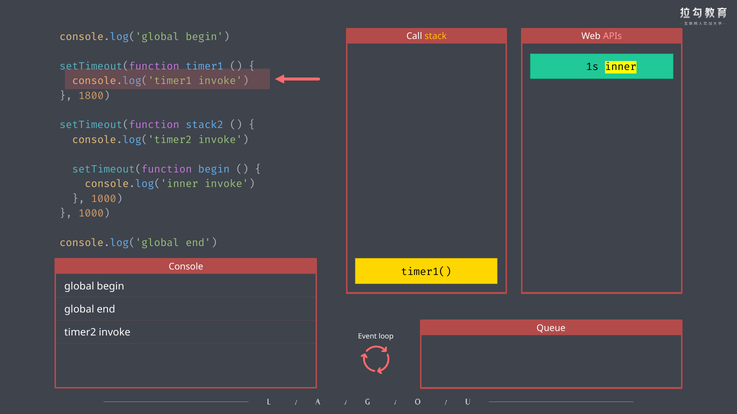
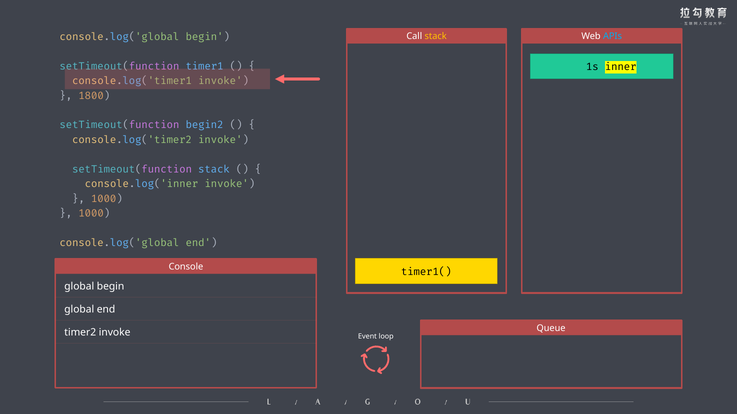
APIs colour: pink -> light blue (612, 36)
stack2: stack2 -> begin2 (205, 125)
setTimeout(function begin: begin -> stack (214, 169)
